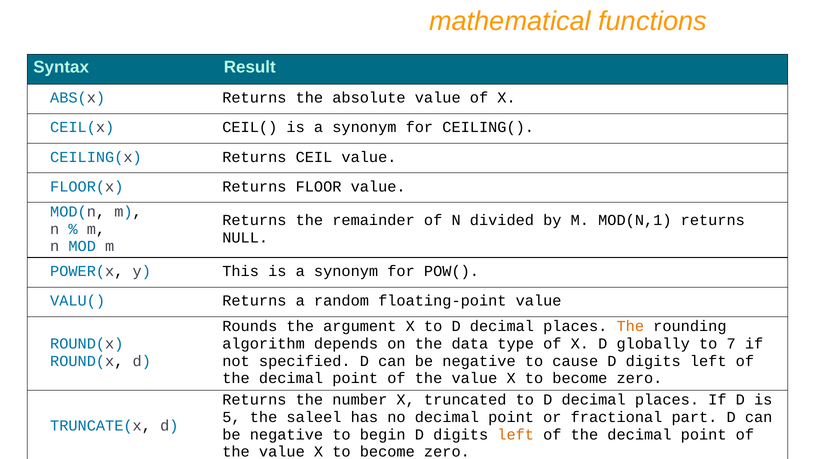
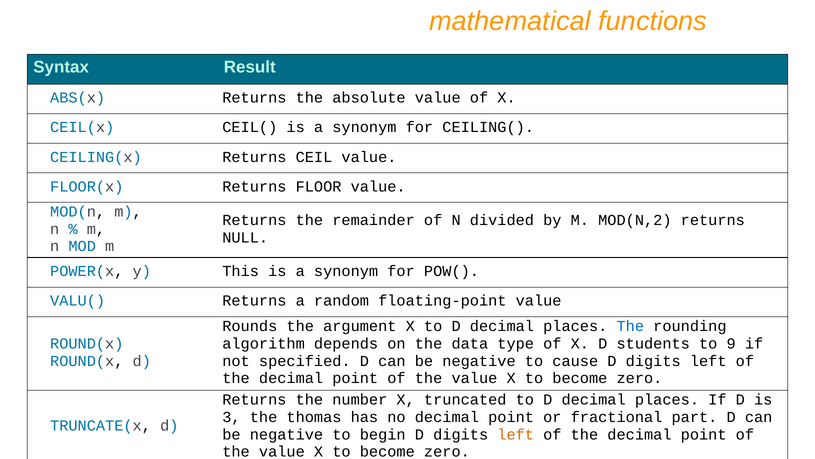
MOD(N,1: MOD(N,1 -> MOD(N,2 (635, 220)
The colour: orange -> blue (630, 326)
globally: globally -> students (653, 343)
7: 7 -> 9 (731, 343)
5: 5 -> 3 (231, 417)
saleel: saleel -> thomas (314, 417)
